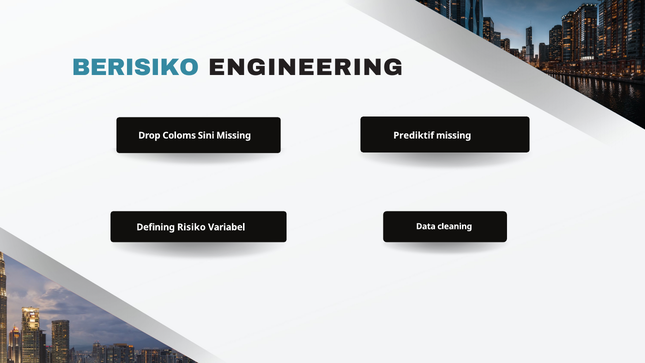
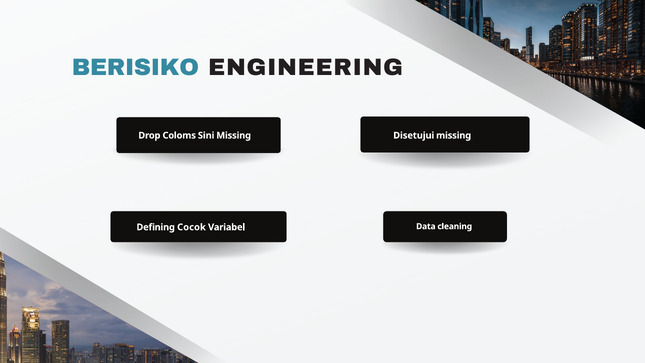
Prediktif: Prediktif -> Disetujui (414, 135)
Risiko: Risiko -> Cocok (191, 227)
